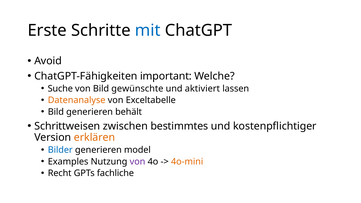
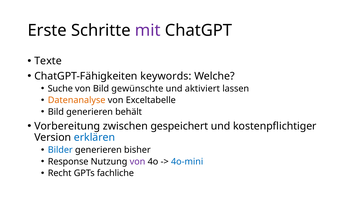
mit colour: blue -> purple (148, 30)
Avoid: Avoid -> Texte (48, 61)
important: important -> keywords (166, 76)
Schrittweisen: Schrittweisen -> Vorbereitung (67, 126)
bestimmtes: bestimmtes -> gespeichert (179, 126)
erklären colour: orange -> blue (95, 138)
model: model -> bisher (137, 150)
Examples: Examples -> Response (68, 162)
4o-mini colour: orange -> blue (187, 162)
